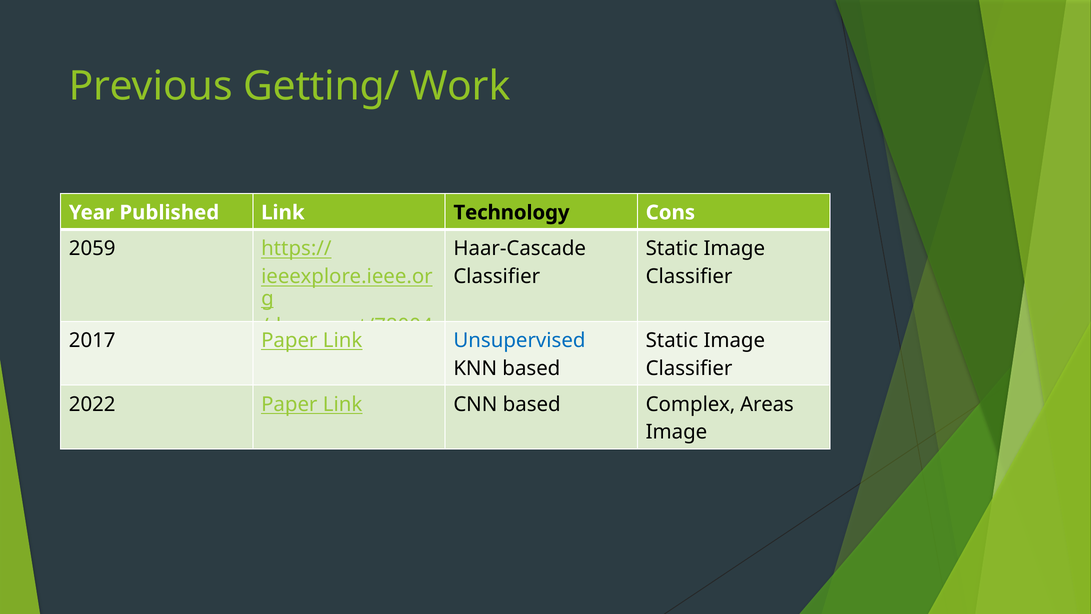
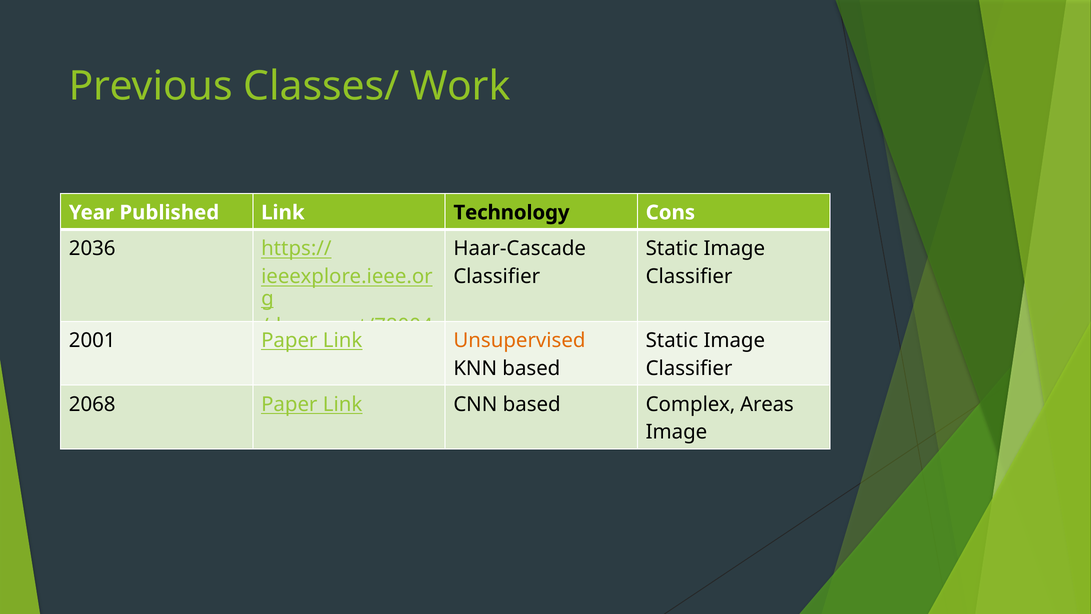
Getting/: Getting/ -> Classes/ (321, 86)
2059: 2059 -> 2036 (92, 249)
2017: 2017 -> 2001 (92, 340)
Unsupervised colour: blue -> orange (519, 340)
2022: 2022 -> 2068 (92, 404)
